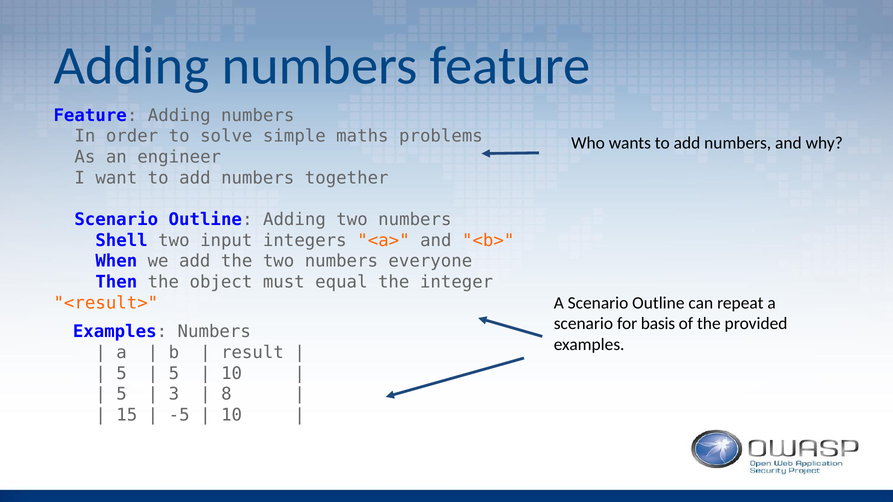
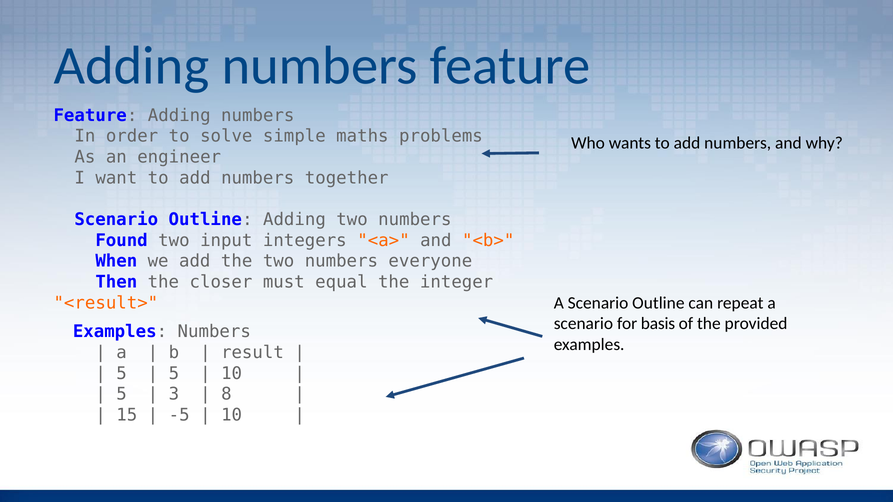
Shell: Shell -> Found (122, 241)
object: object -> closer (221, 282)
